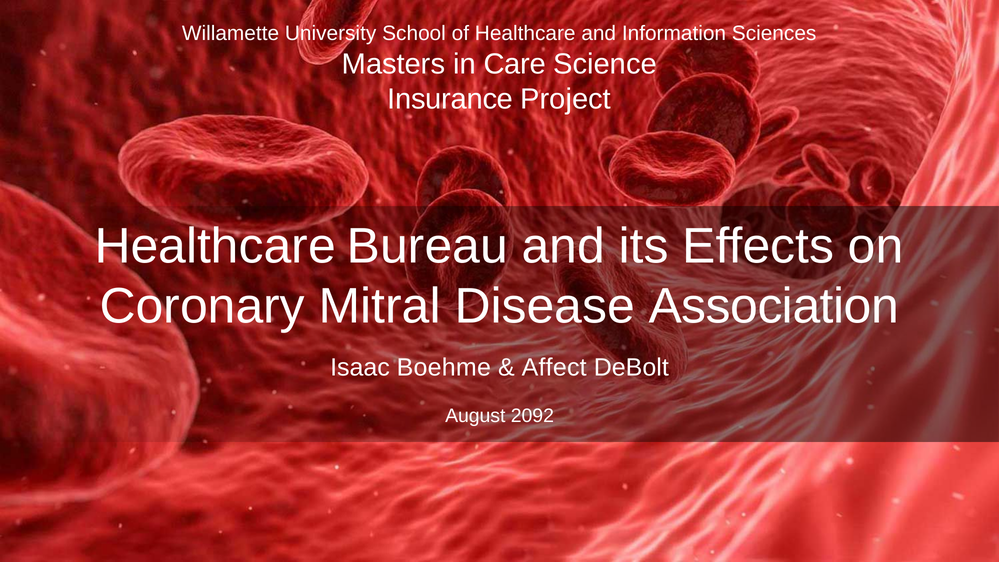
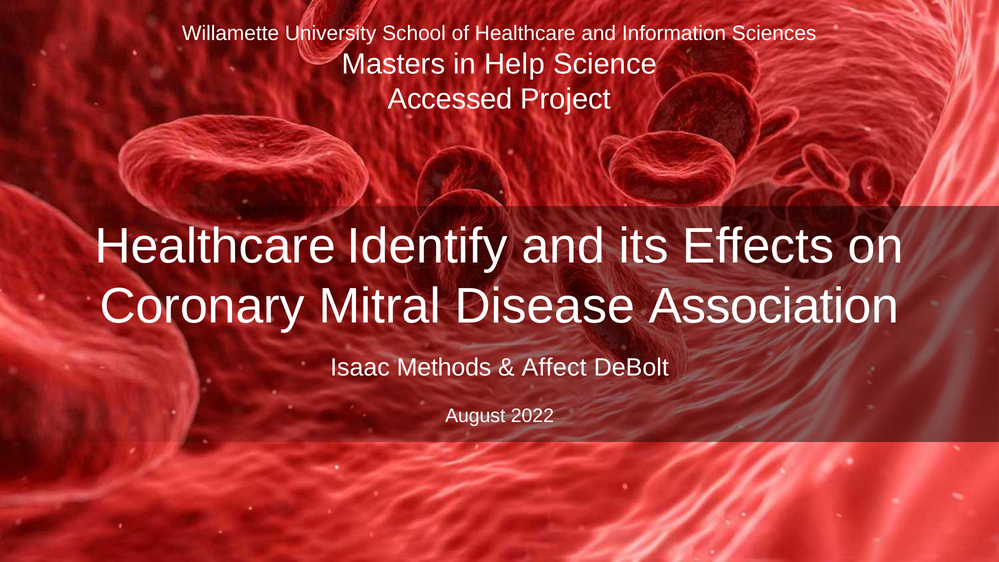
Care: Care -> Help (514, 64)
Insurance: Insurance -> Accessed (450, 99)
Bureau: Bureau -> Identify (427, 246)
Boehme: Boehme -> Methods (444, 367)
2092: 2092 -> 2022 (532, 416)
